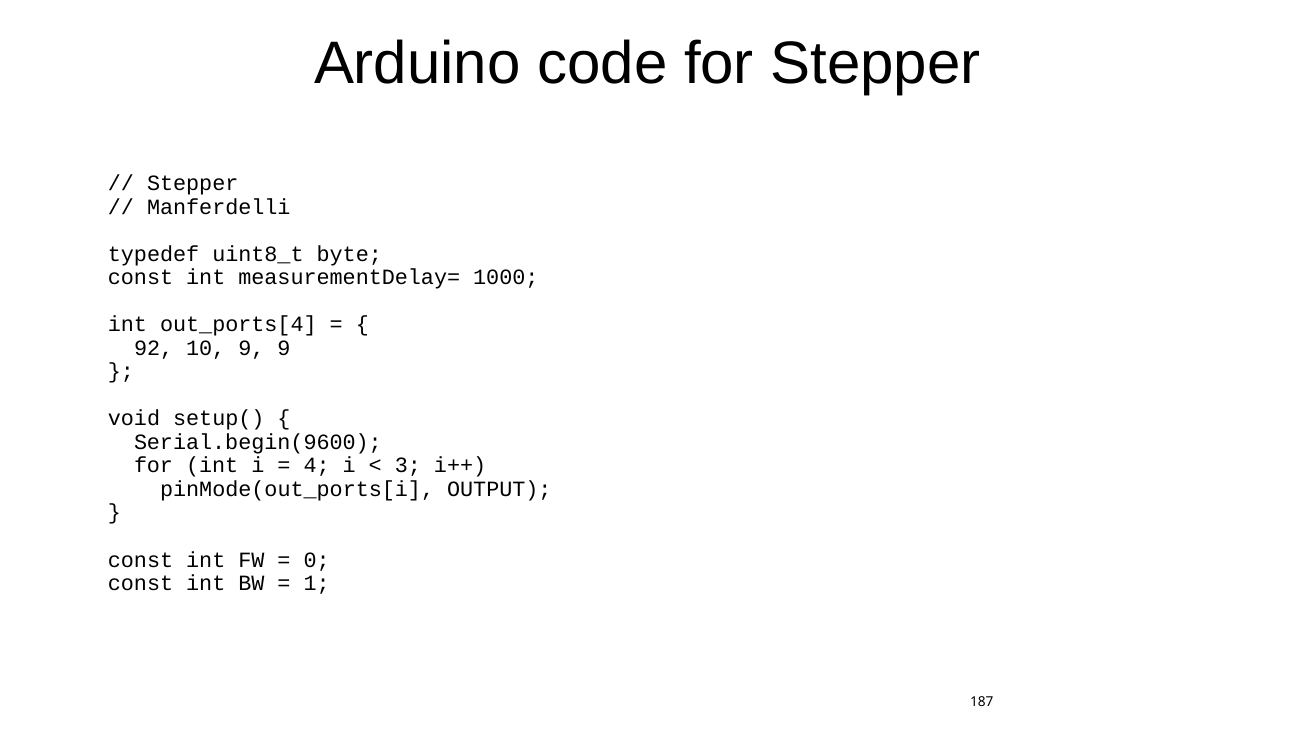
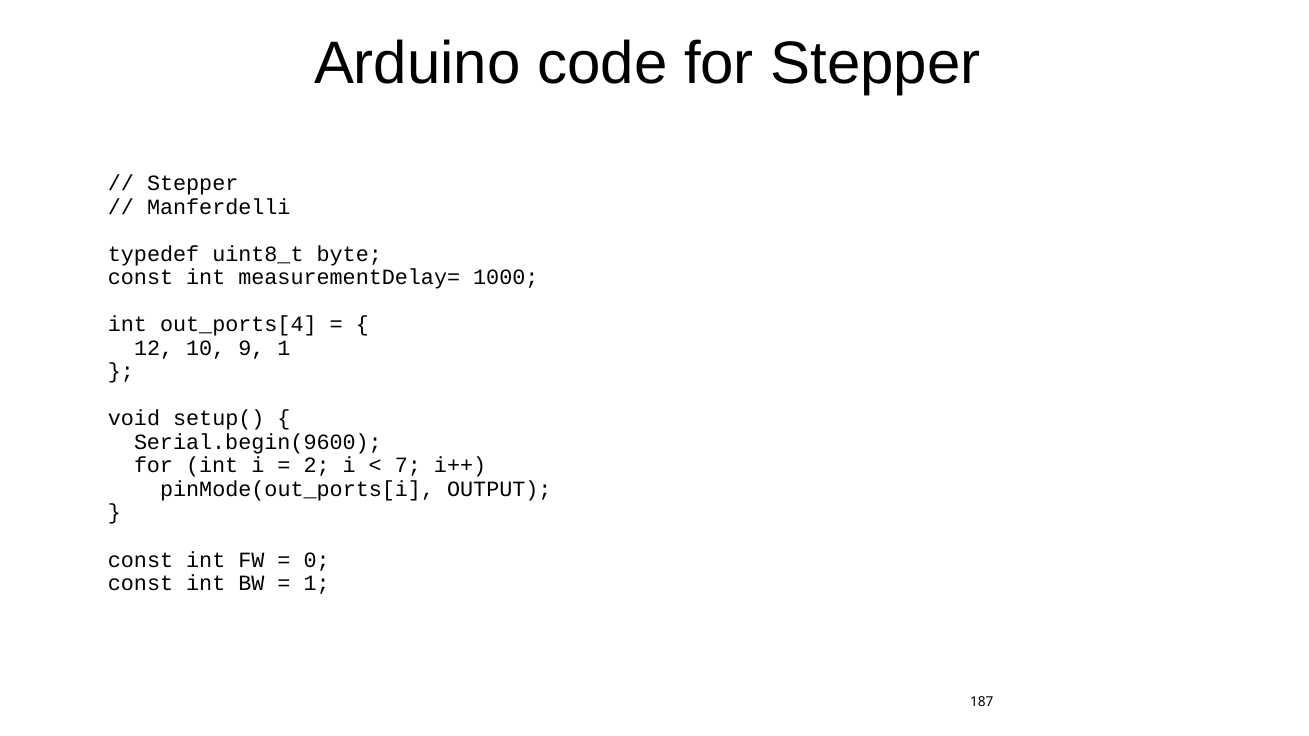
92: 92 -> 12 (154, 348)
9 9: 9 -> 1 (284, 348)
4: 4 -> 2 (317, 466)
3: 3 -> 7 (408, 466)
